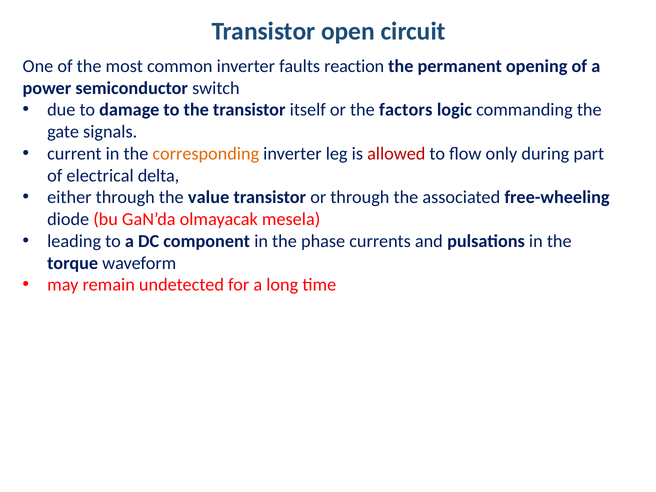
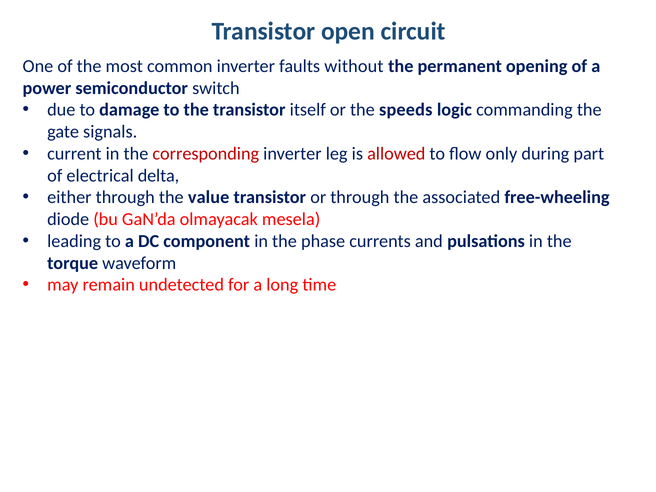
reaction: reaction -> without (354, 66)
factors: factors -> speeds (406, 110)
corresponding colour: orange -> red (206, 154)
